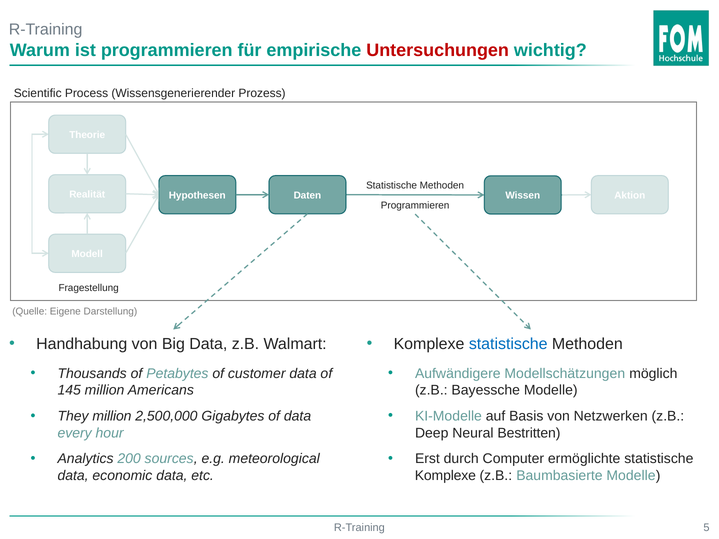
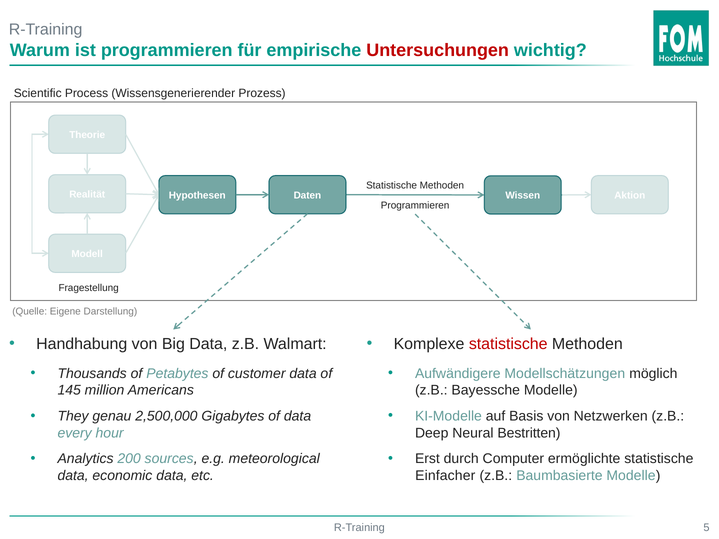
statistische colour: blue -> red (508, 344)
They million: million -> genau (112, 416)
Komplexe: Komplexe -> Einfacher (445, 476)
